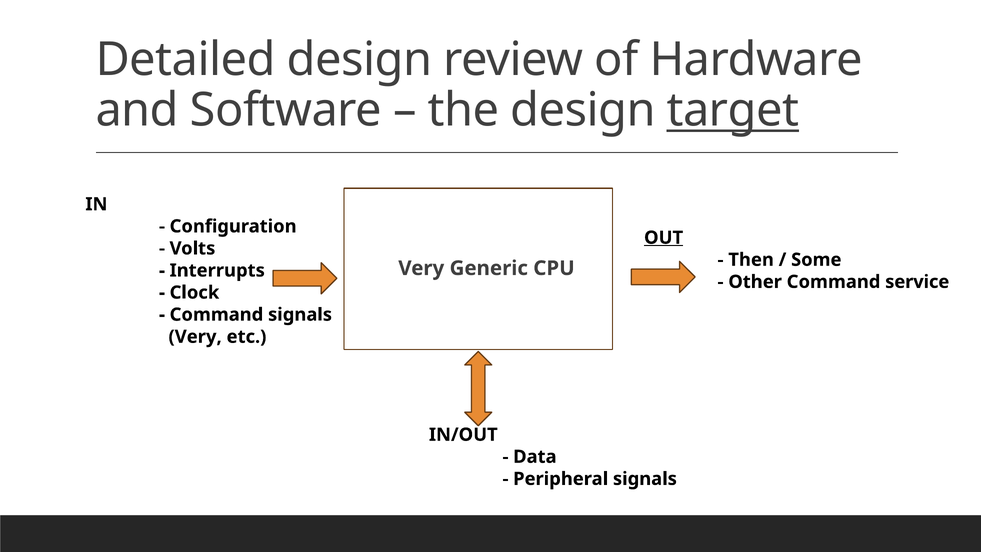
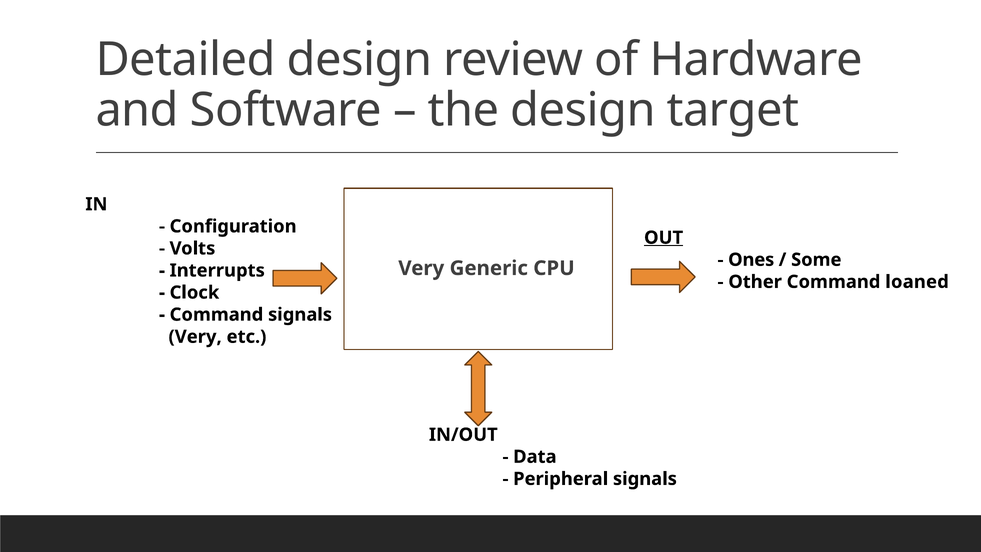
target underline: present -> none (733, 110)
Then: Then -> Ones (751, 260)
service: service -> loaned (917, 282)
